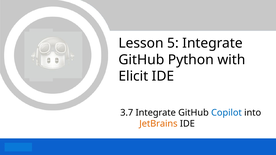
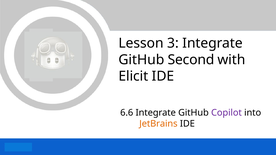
5: 5 -> 3 (173, 43)
Python: Python -> Second (191, 60)
3.7: 3.7 -> 6.6 (127, 113)
Copilot colour: blue -> purple (226, 113)
